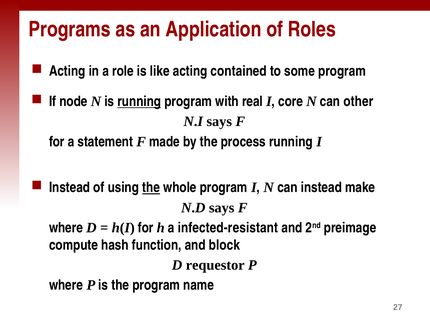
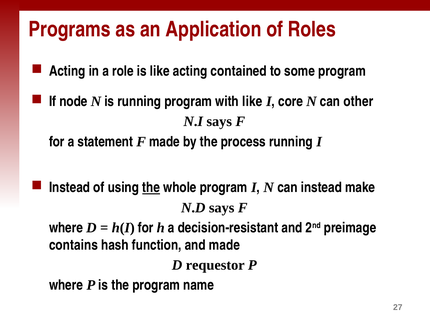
running underline: present -> none (139, 101)
with real: real -> like (252, 101)
infected-resistant: infected-resistant -> decision-resistant (228, 227)
compute: compute -> contains (73, 245)
and block: block -> made (225, 245)
